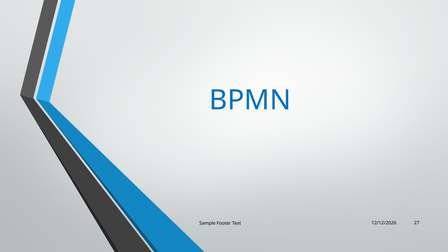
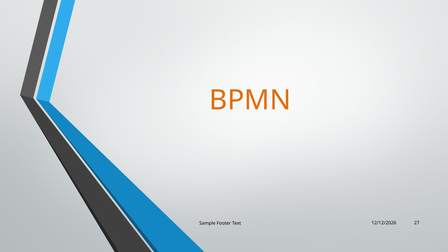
BPMN colour: blue -> orange (250, 100)
